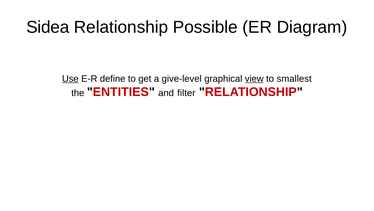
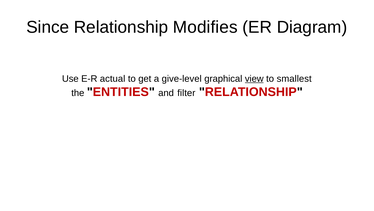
Sidea: Sidea -> Since (48, 27)
Possible: Possible -> Modifies (205, 27)
Use underline: present -> none (70, 78)
define: define -> actual (113, 78)
